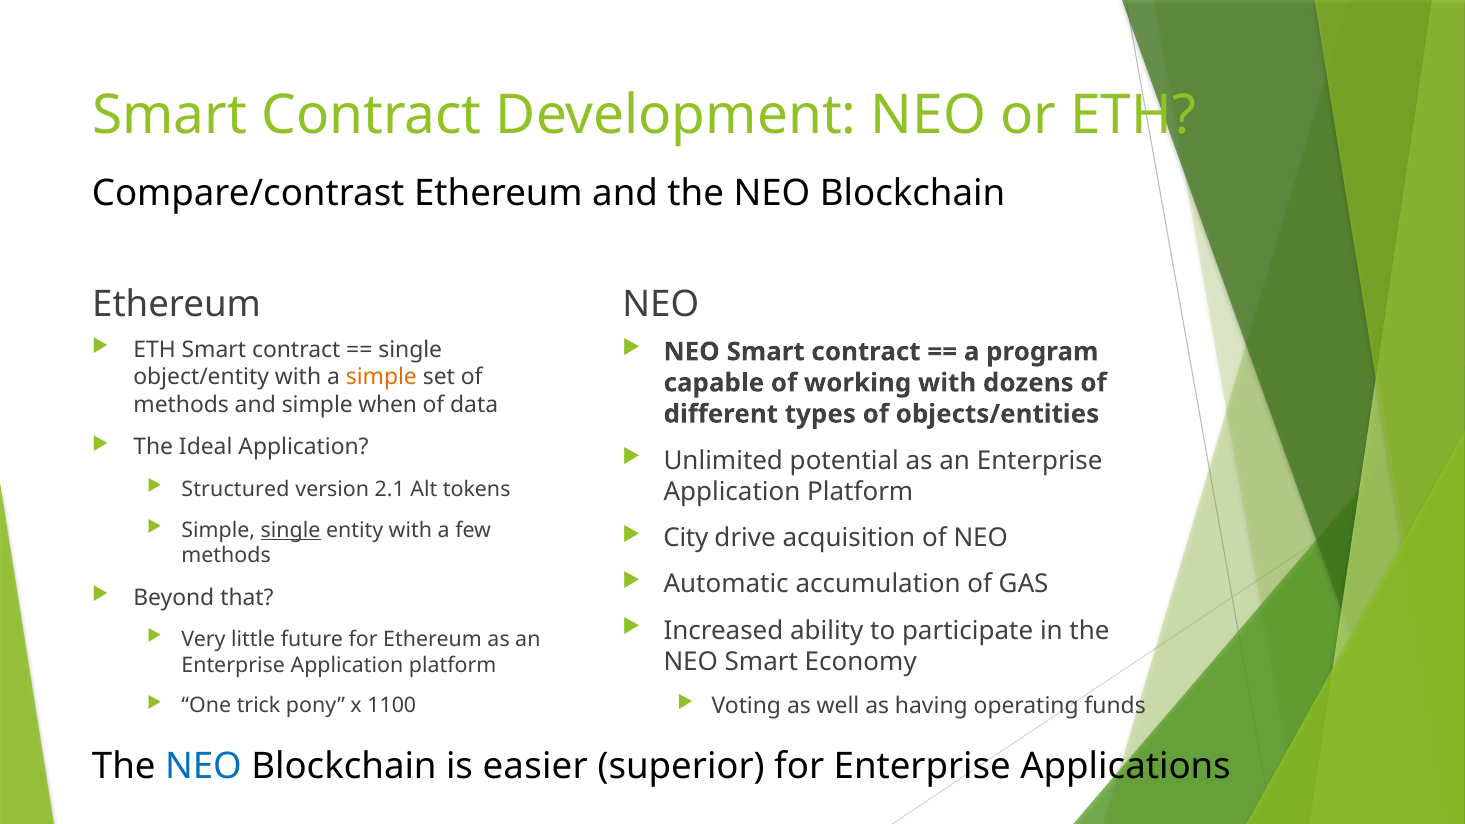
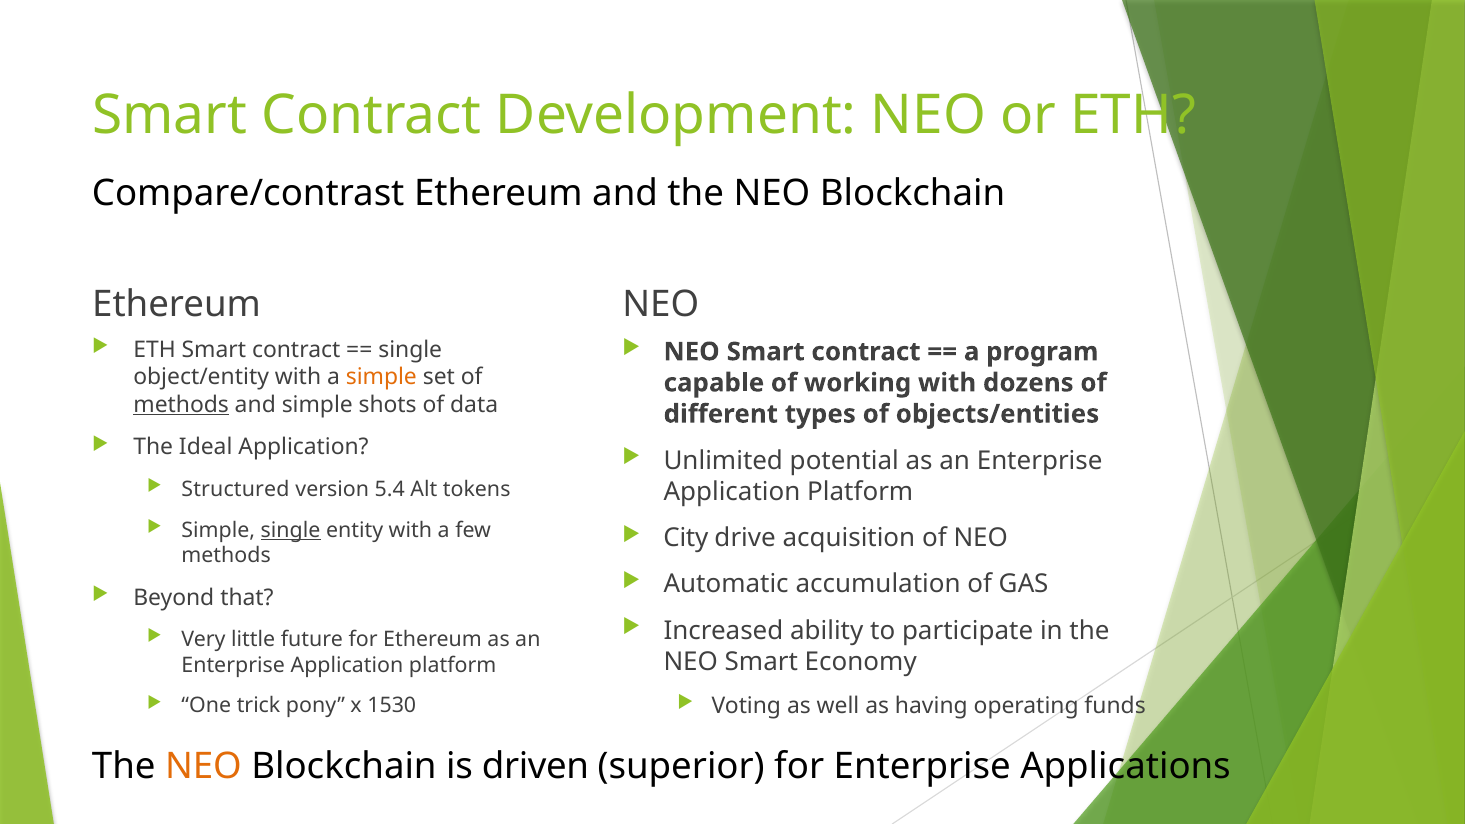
methods underline: none -> present (181, 405)
when: when -> shots (388, 405)
2.1: 2.1 -> 5.4 (390, 489)
1100: 1100 -> 1530 (392, 706)
NEO colour: blue -> orange (203, 767)
easier: easier -> driven (535, 767)
